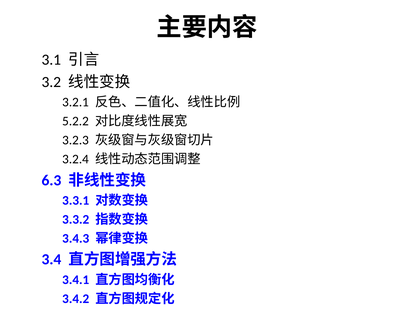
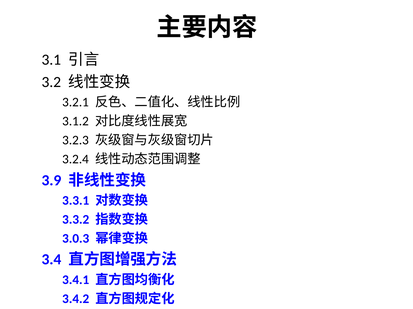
5.2.2: 5.2.2 -> 3.1.2 (75, 122)
6.3: 6.3 -> 3.9 (51, 181)
3.4.3: 3.4.3 -> 3.0.3 (76, 239)
